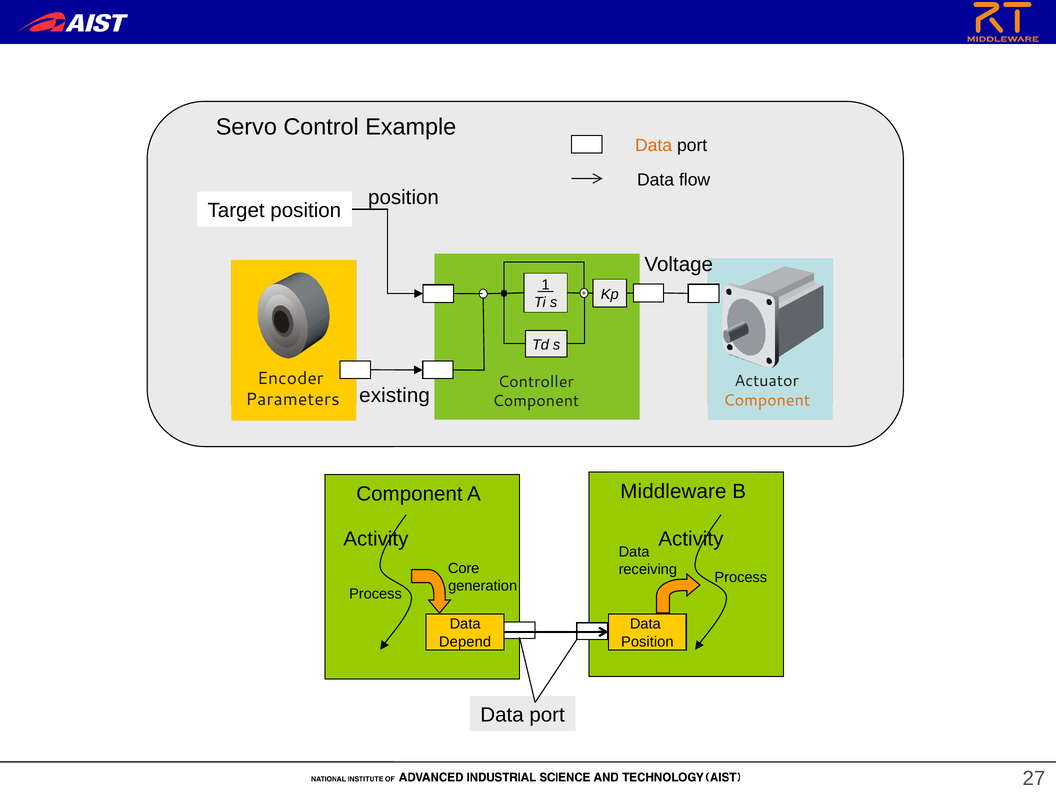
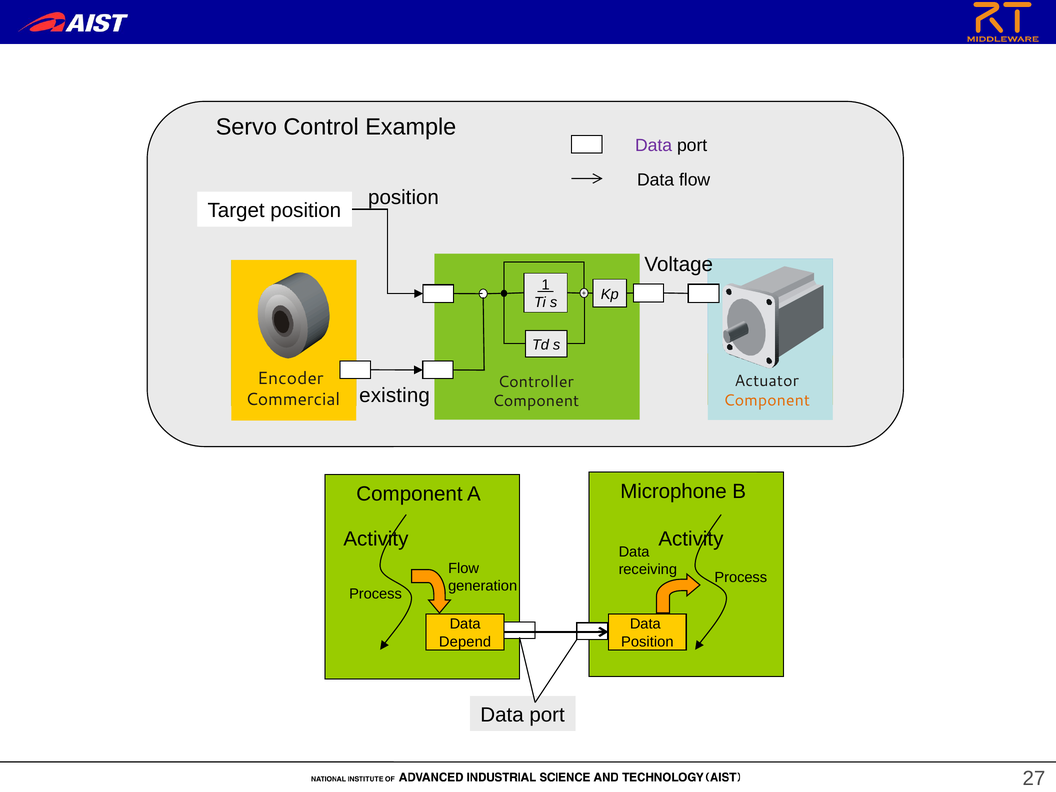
Data colour: orange -> purple (654, 145)
Parameters: Parameters -> Commercial (293, 399)
Middleware: Middleware -> Microphone (674, 491)
Core: Core -> Flow (464, 568)
